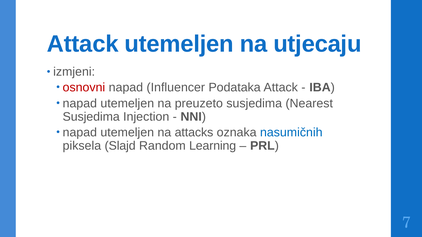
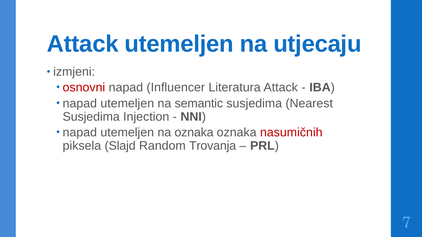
Podataka: Podataka -> Literatura (235, 88)
preuzeto: preuzeto -> semantic (199, 104)
na attacks: attacks -> oznaka (194, 133)
nasumičnih colour: blue -> red (291, 133)
Learning: Learning -> Trovanja (213, 146)
